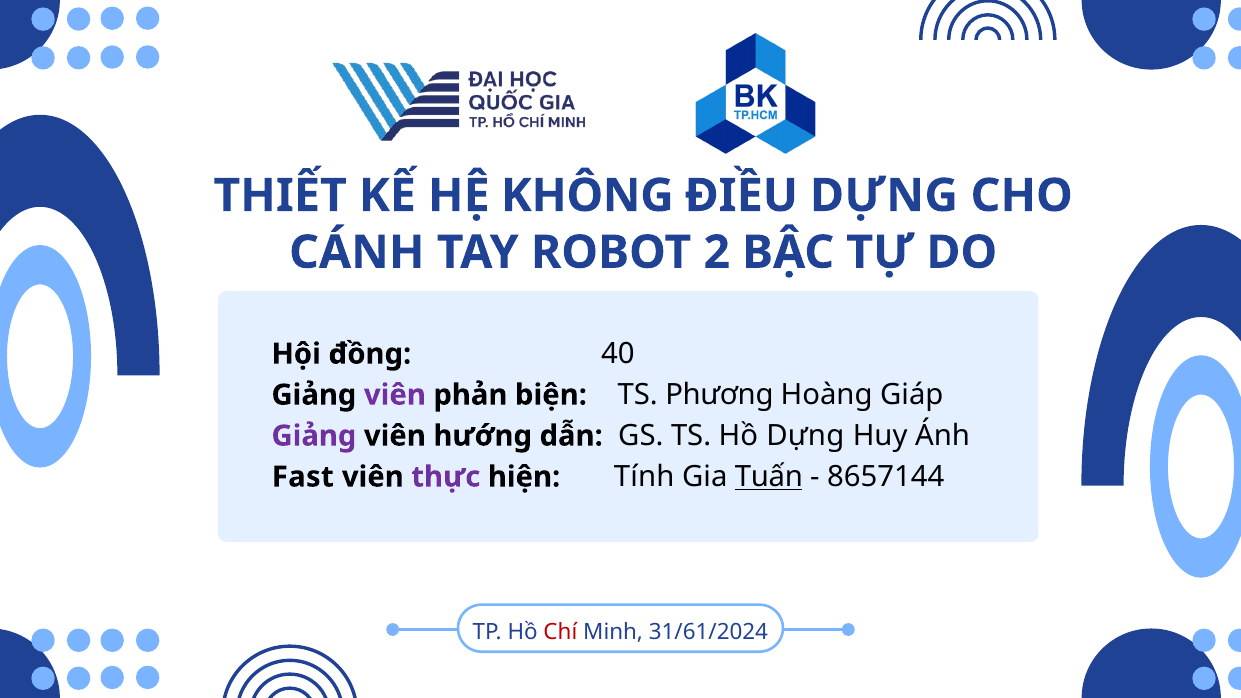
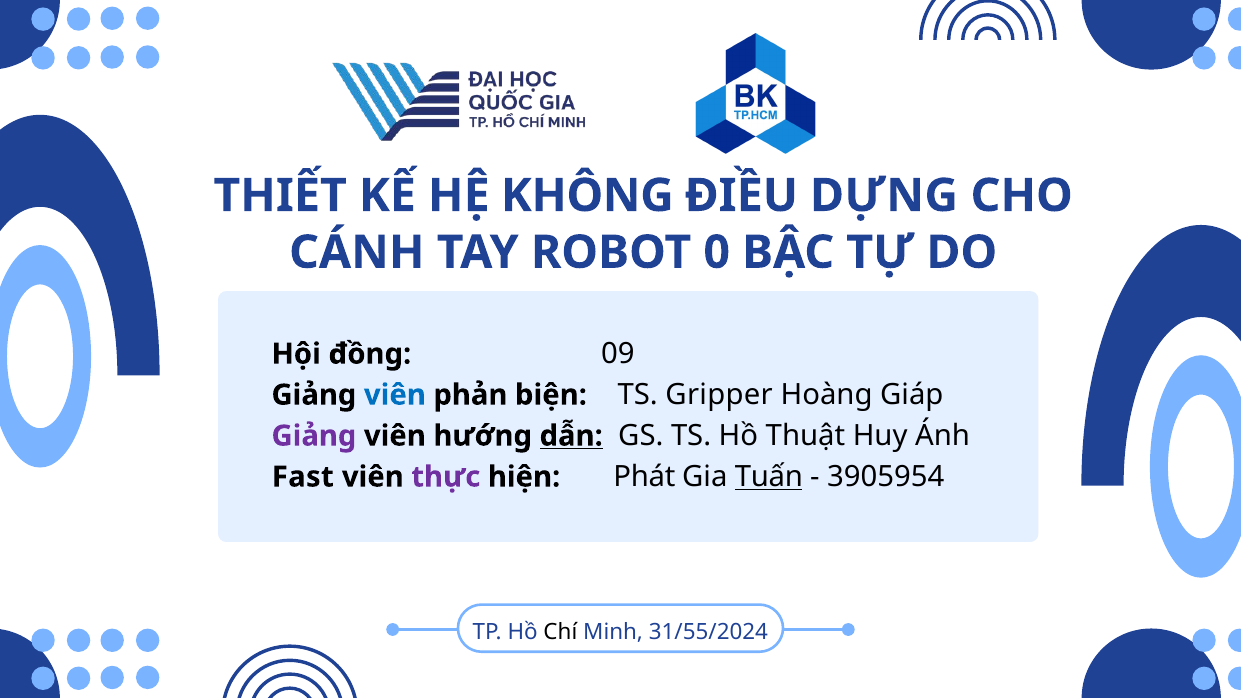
2: 2 -> 0 (717, 252)
40: 40 -> 09 (618, 354)
viên colour: purple -> blue (395, 395)
Phương: Phương -> Gripper (719, 395)
dẫn underline: none -> present (571, 436)
Hồ Dựng: Dựng -> Thuật (805, 436)
Tính: Tính -> Phát (644, 477)
8657144: 8657144 -> 3905954 (886, 477)
Chí colour: red -> black (560, 632)
31/61/2024: 31/61/2024 -> 31/55/2024 (708, 632)
